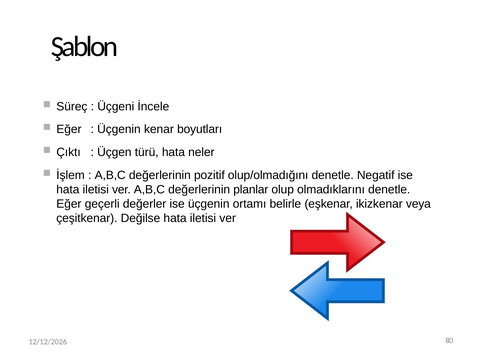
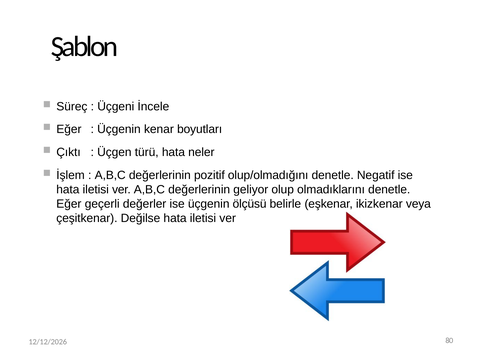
planlar: planlar -> geliyor (251, 189)
ortamı: ortamı -> ölçüsü (250, 204)
